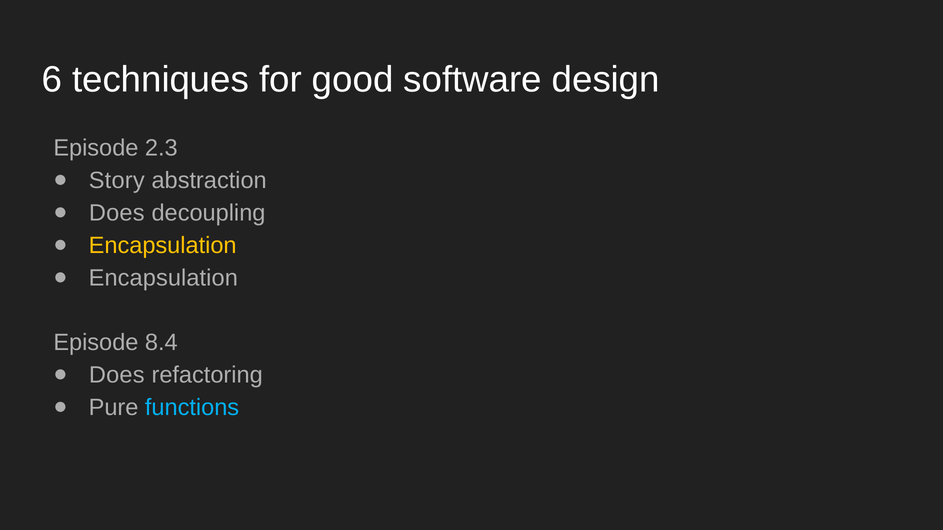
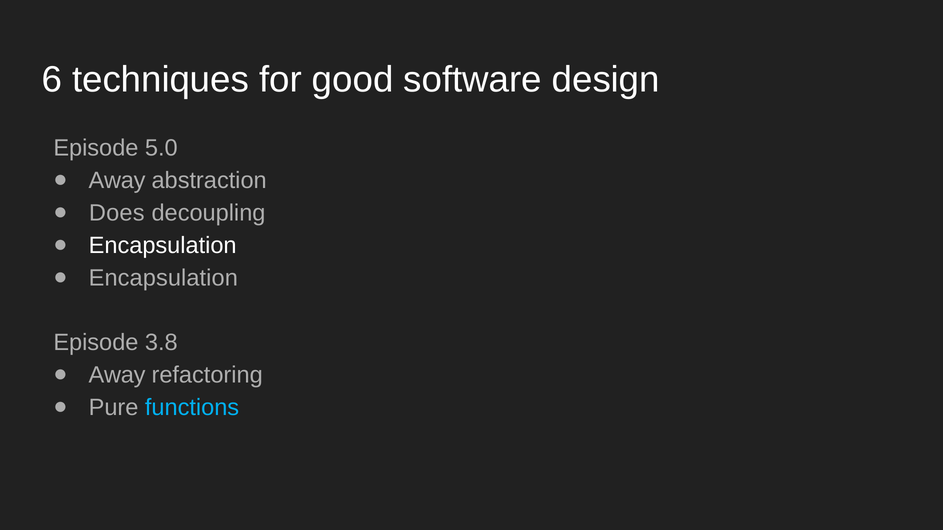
2.3: 2.3 -> 5.0 (161, 148)
Story: Story -> Away (117, 181)
Encapsulation colour: yellow -> white (163, 246)
8.4: 8.4 -> 3.8 (161, 343)
Does: Does -> Away (117, 375)
